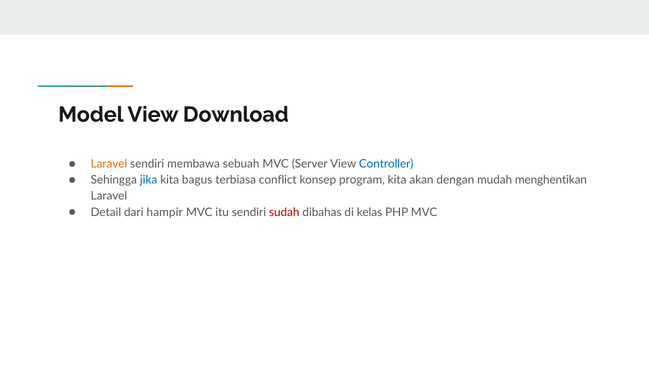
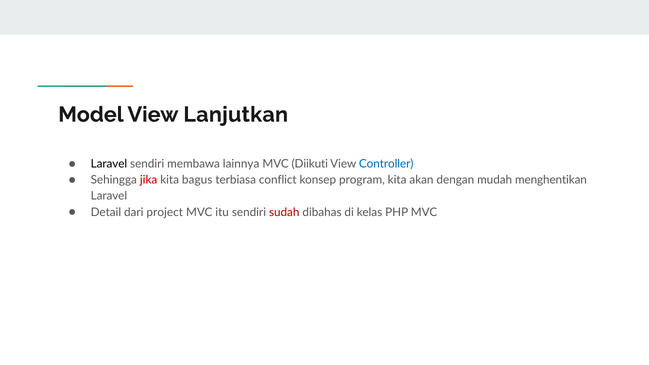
Download: Download -> Lanjutkan (236, 115)
Laravel colour: orange -> black (109, 164)
sebuah: sebuah -> lainnya (241, 164)
Server: Server -> Diikuti (310, 164)
jika colour: blue -> red (149, 180)
hampir: hampir -> project (165, 212)
